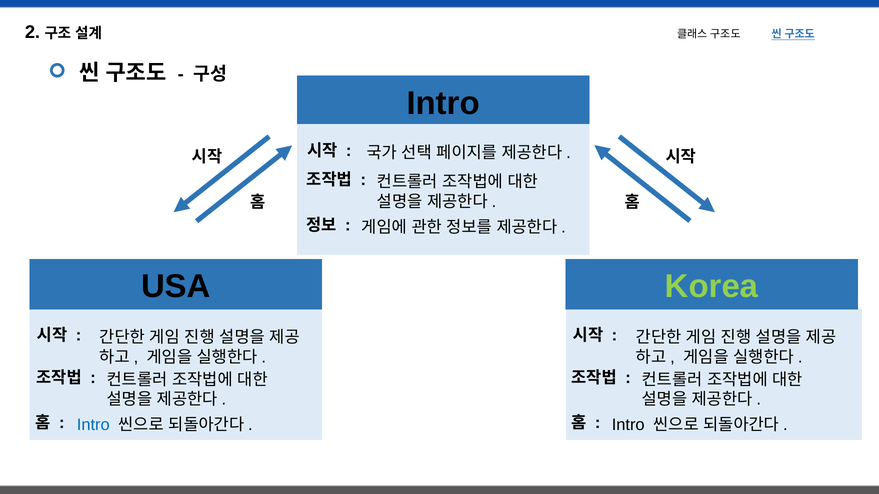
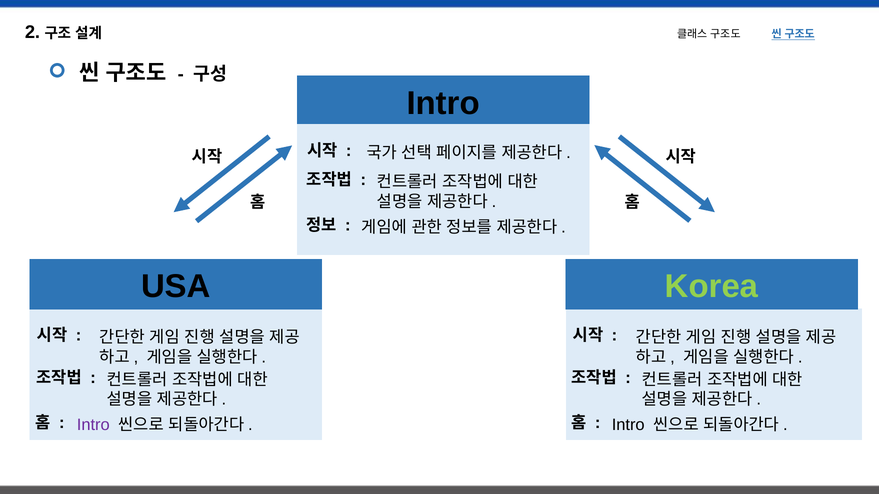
Intro colour: blue -> purple (93, 425)
